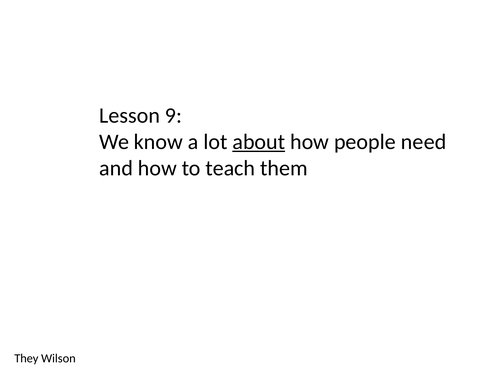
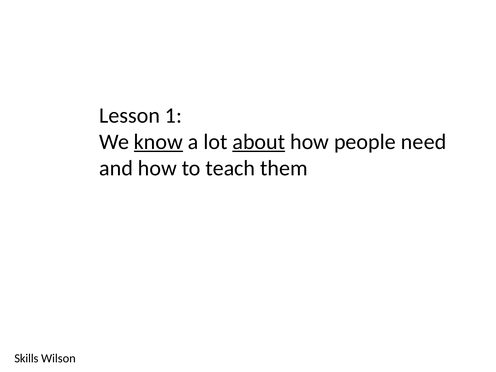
9: 9 -> 1 (173, 115)
know underline: none -> present (158, 142)
They: They -> Skills (26, 358)
